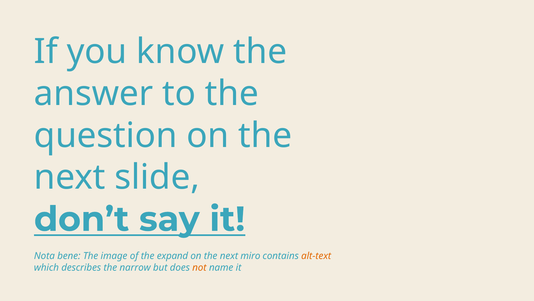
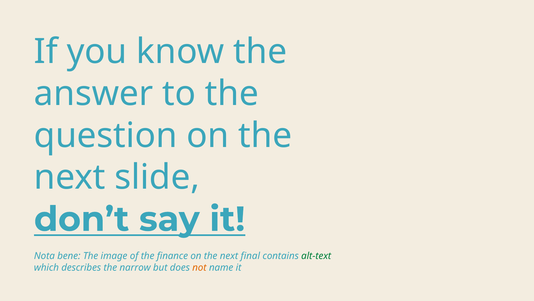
expand: expand -> finance (172, 255)
miro: miro -> final (250, 255)
alt-text colour: orange -> green (316, 255)
